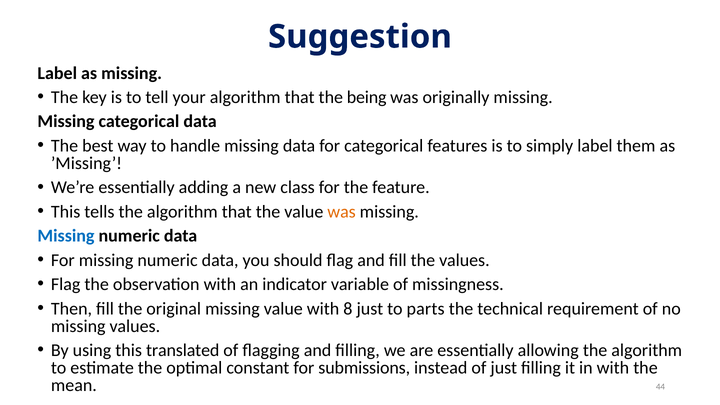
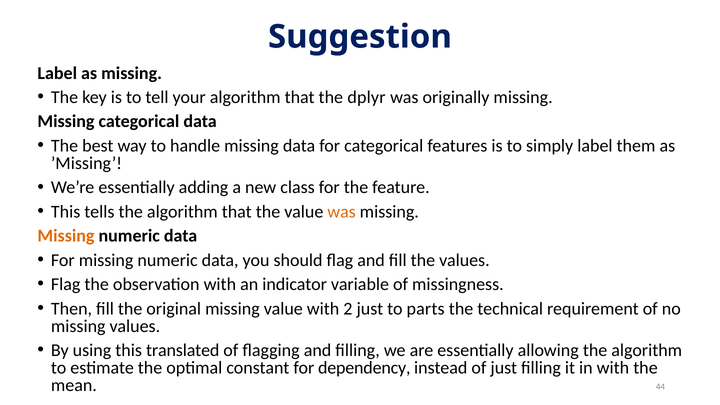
being: being -> dplyr (367, 97)
Missing colour: blue -> orange (66, 236)
8: 8 -> 2 (348, 309)
submissions: submissions -> dependency (364, 368)
